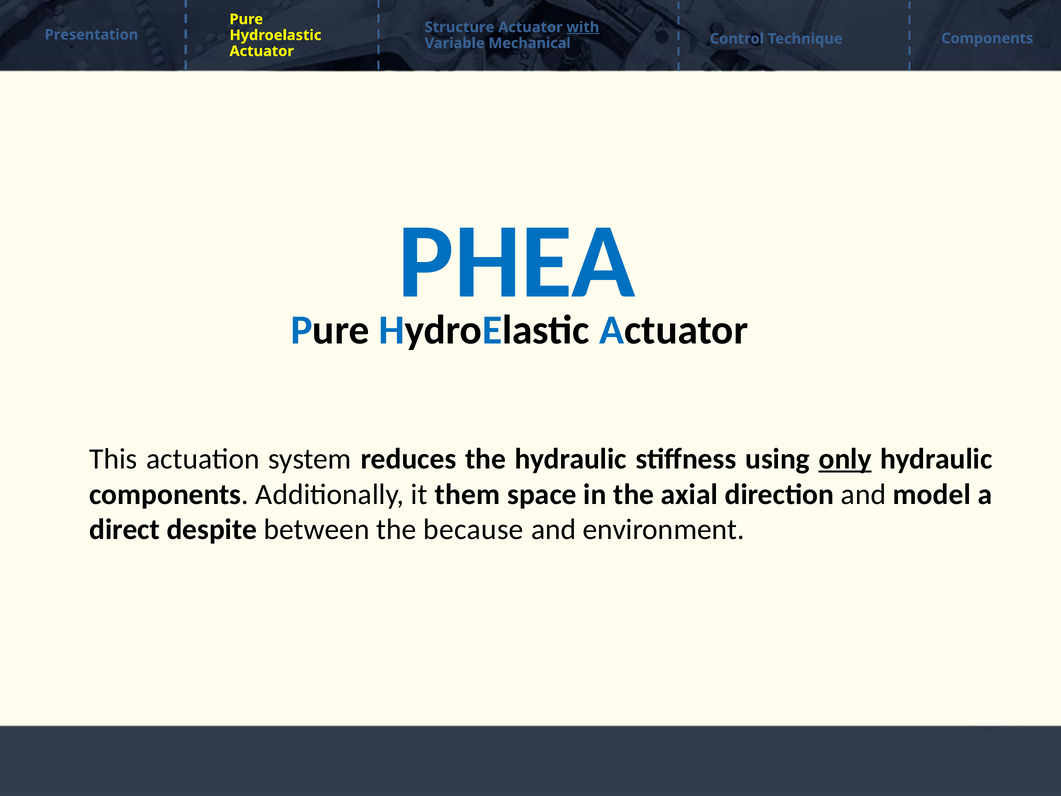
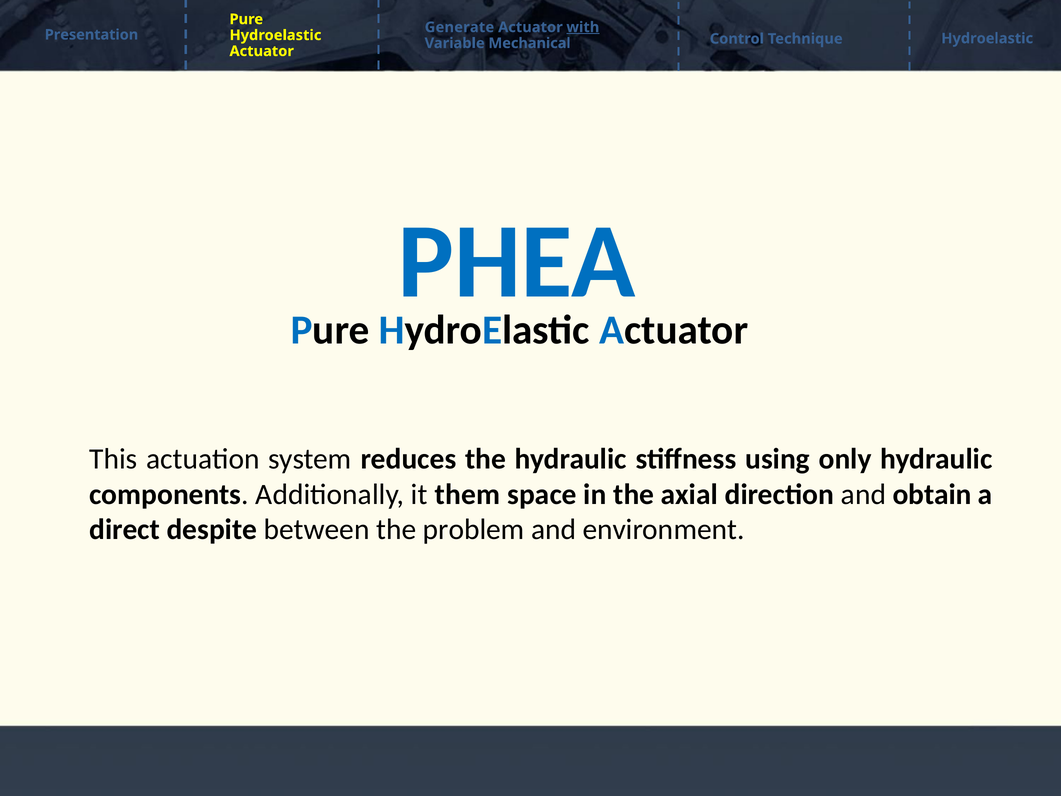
Structure: Structure -> Generate (459, 27)
Technique Components: Components -> Hydroelastic (987, 38)
only underline: present -> none (845, 459)
model: model -> obtain (932, 494)
because: because -> problem (474, 530)
